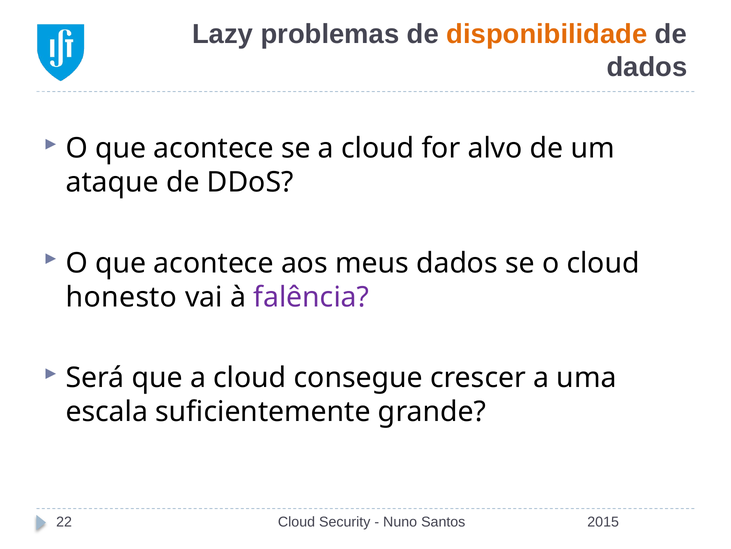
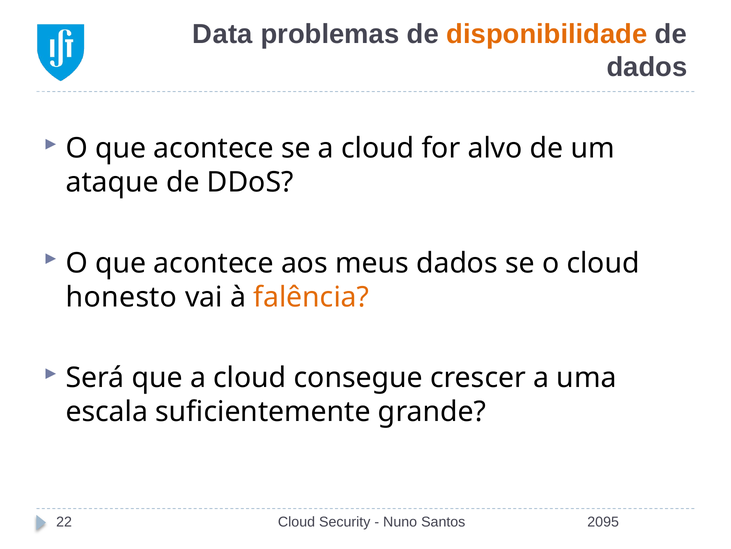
Lazy: Lazy -> Data (223, 34)
falência colour: purple -> orange (311, 297)
2015: 2015 -> 2095 (603, 521)
